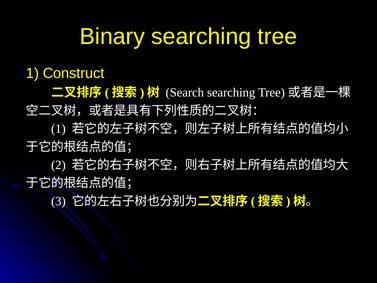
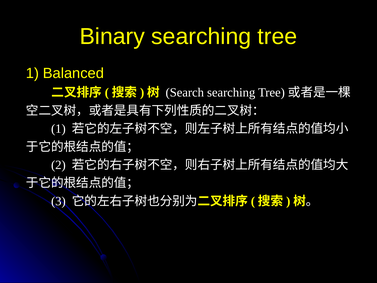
Construct: Construct -> Balanced (73, 73)
